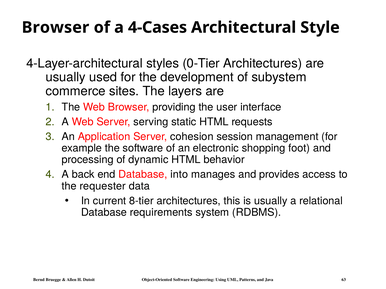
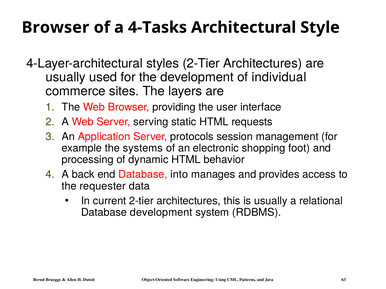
4-Cases: 4-Cases -> 4-Tasks (157, 27)
styles 0-Tier: 0-Tier -> 2-Tier (201, 63)
subystem: subystem -> individual (279, 77)
cohesion: cohesion -> protocols (192, 137)
the software: software -> systems (143, 148)
current 8-tier: 8-tier -> 2-tier (141, 201)
Database requirements: requirements -> development (161, 213)
